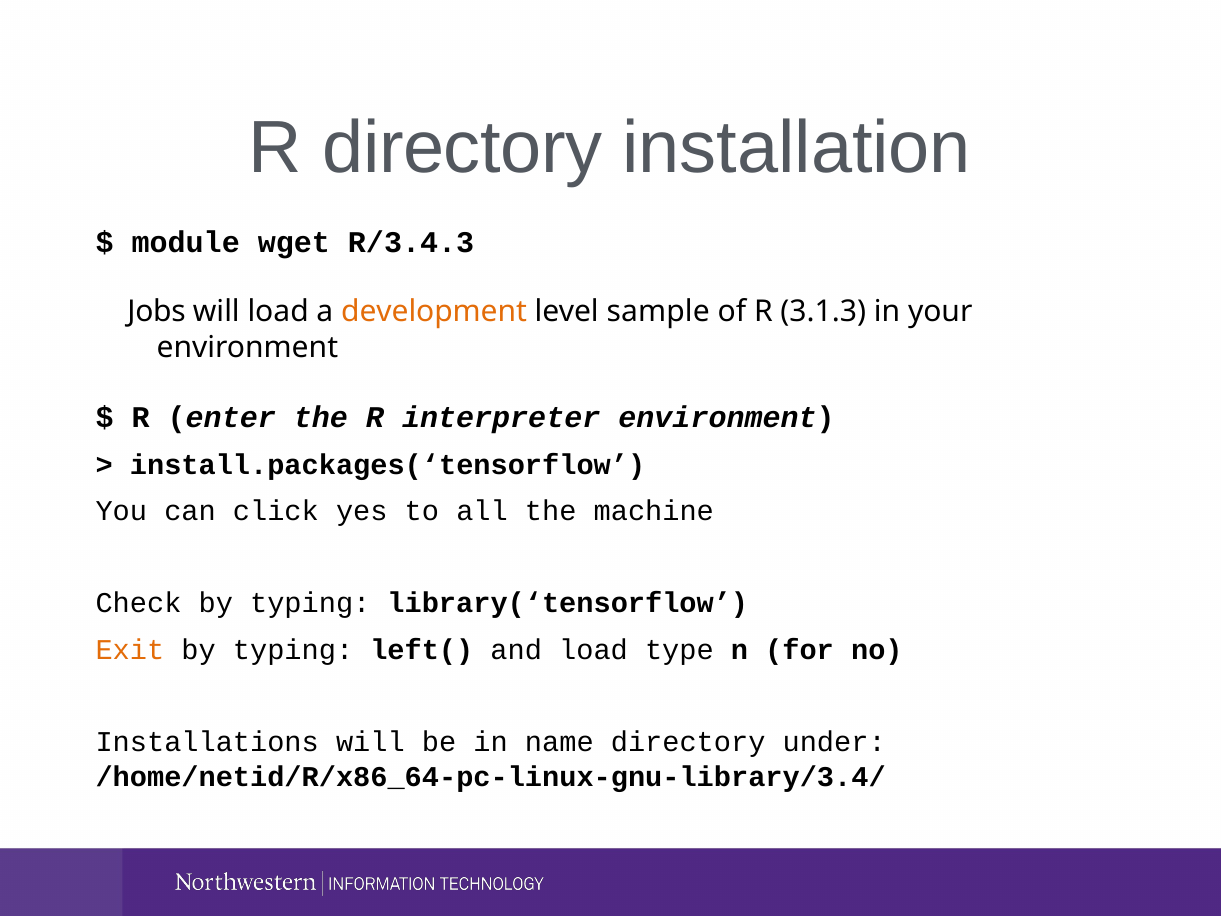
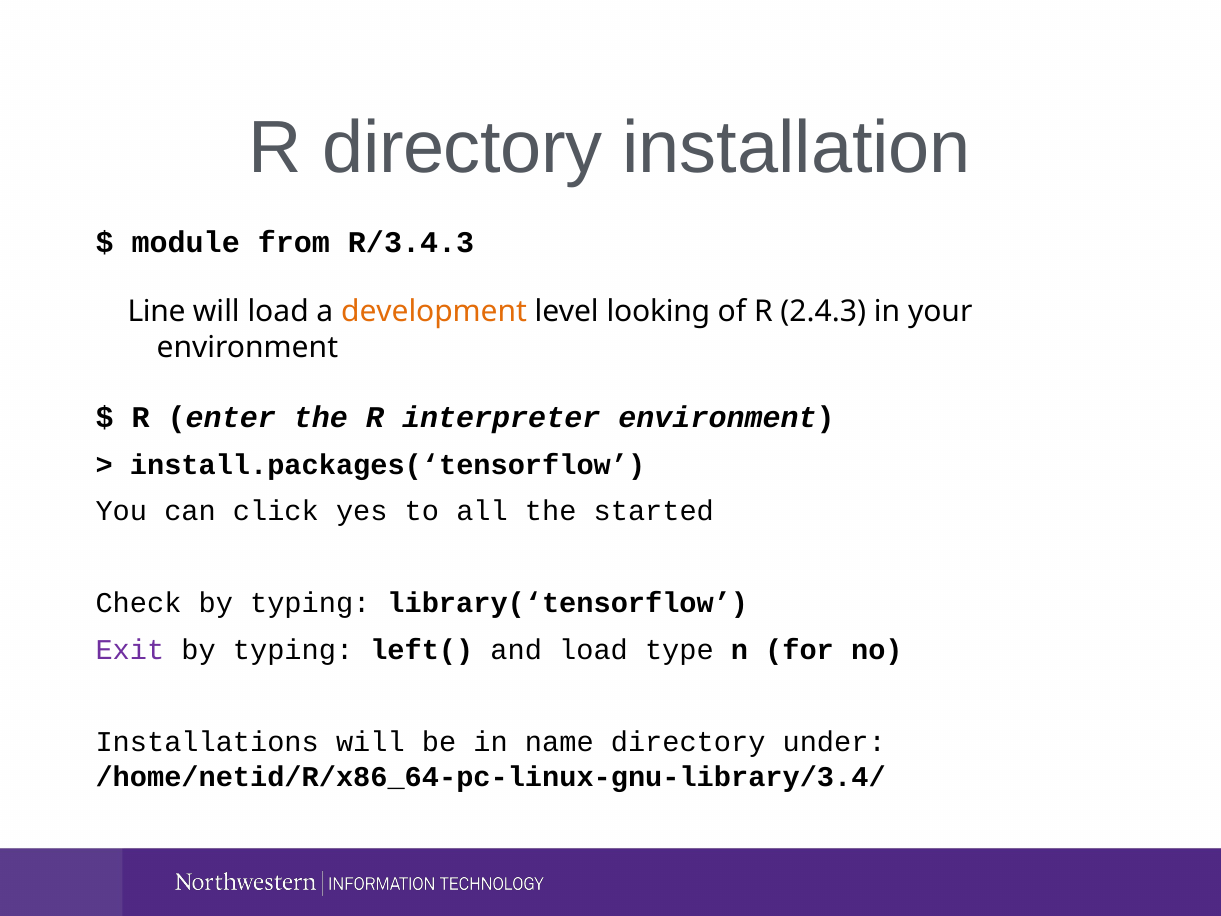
wget: wget -> from (294, 242)
Jobs: Jobs -> Line (157, 312)
sample: sample -> looking (658, 312)
3.1.3: 3.1.3 -> 2.4.3 (823, 312)
machine: machine -> started (654, 511)
Exit colour: orange -> purple (130, 650)
